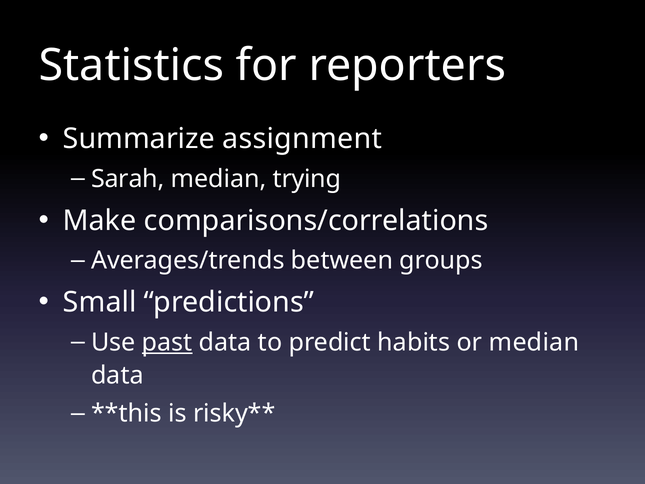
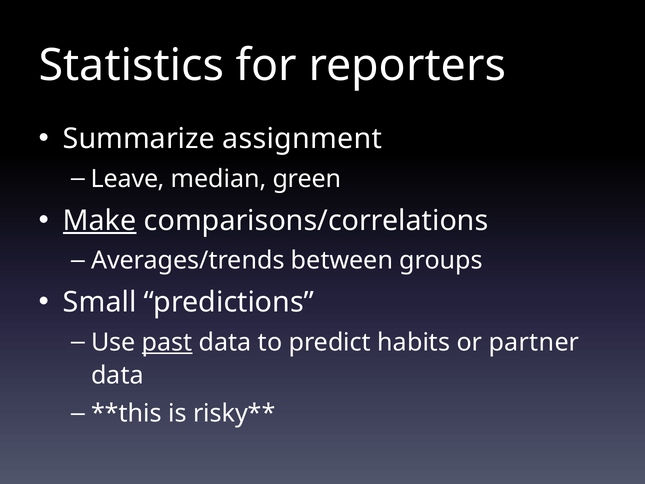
Sarah: Sarah -> Leave (128, 179)
trying: trying -> green (307, 179)
Make underline: none -> present (100, 220)
or median: median -> partner (534, 342)
